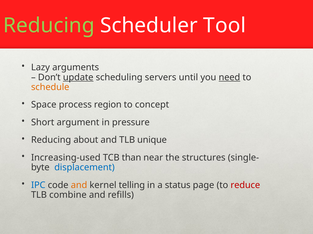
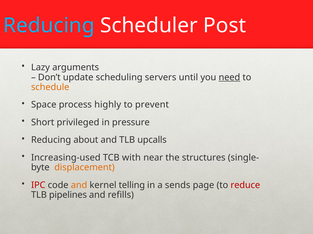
Reducing colour: light green -> light blue (49, 26)
Tool: Tool -> Post (225, 26)
update underline: present -> none (78, 78)
region: region -> highly (108, 105)
concept: concept -> prevent (152, 105)
argument: argument -> privileged (78, 123)
unique: unique -> upcalls (152, 140)
than: than -> with (131, 158)
displacement colour: blue -> orange (84, 168)
IPC colour: blue -> red (38, 186)
status: status -> sends (178, 186)
combine: combine -> pipelines (68, 196)
